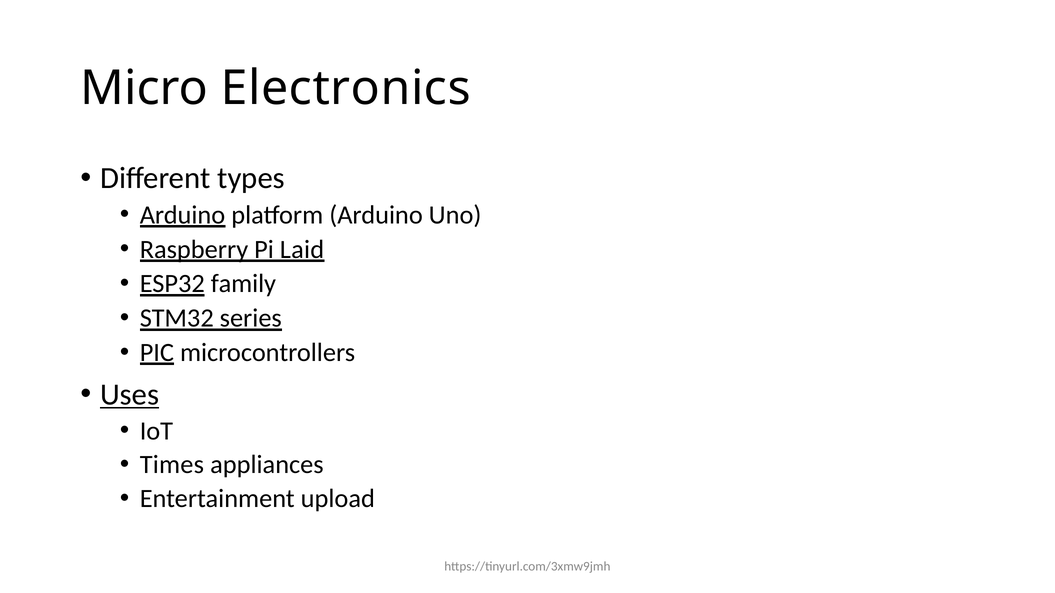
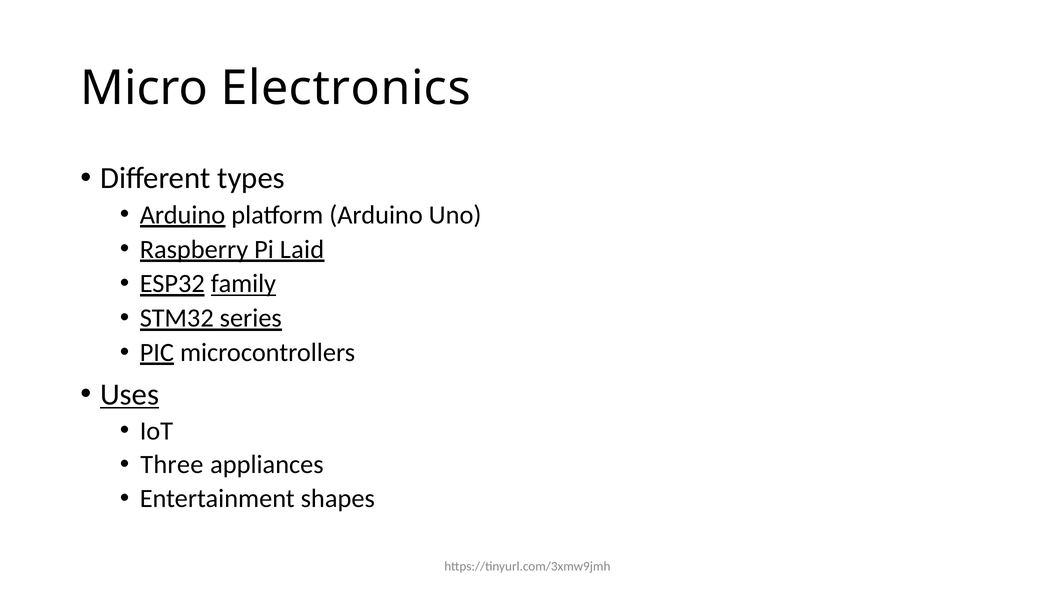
family underline: none -> present (243, 284)
Times: Times -> Three (172, 465)
upload: upload -> shapes (338, 499)
